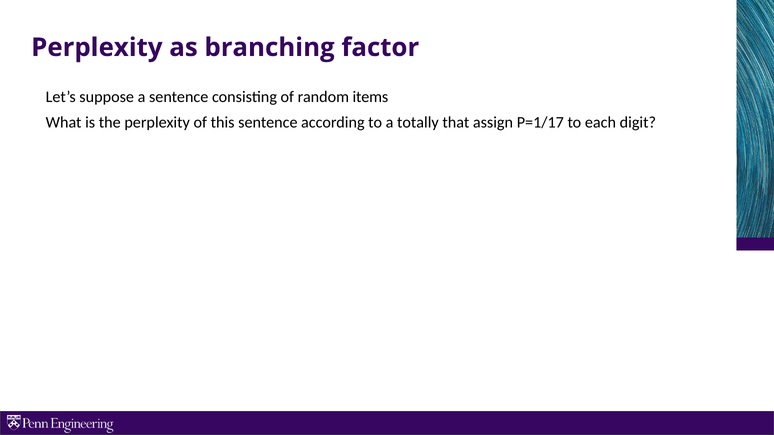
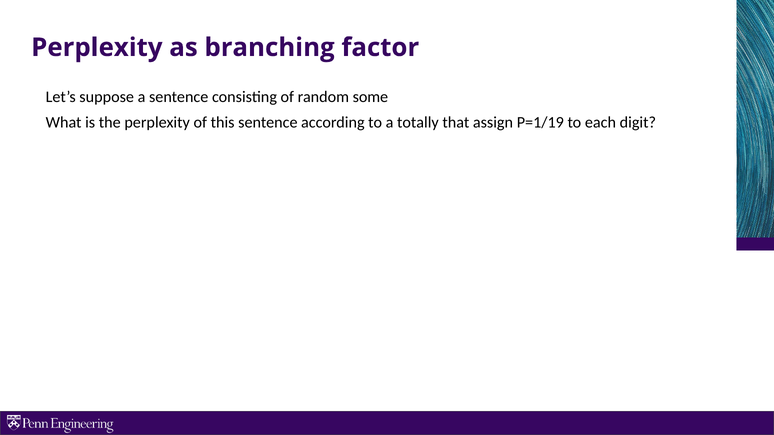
items: items -> some (370, 97)
P=1/17: P=1/17 -> P=1/19 (540, 123)
